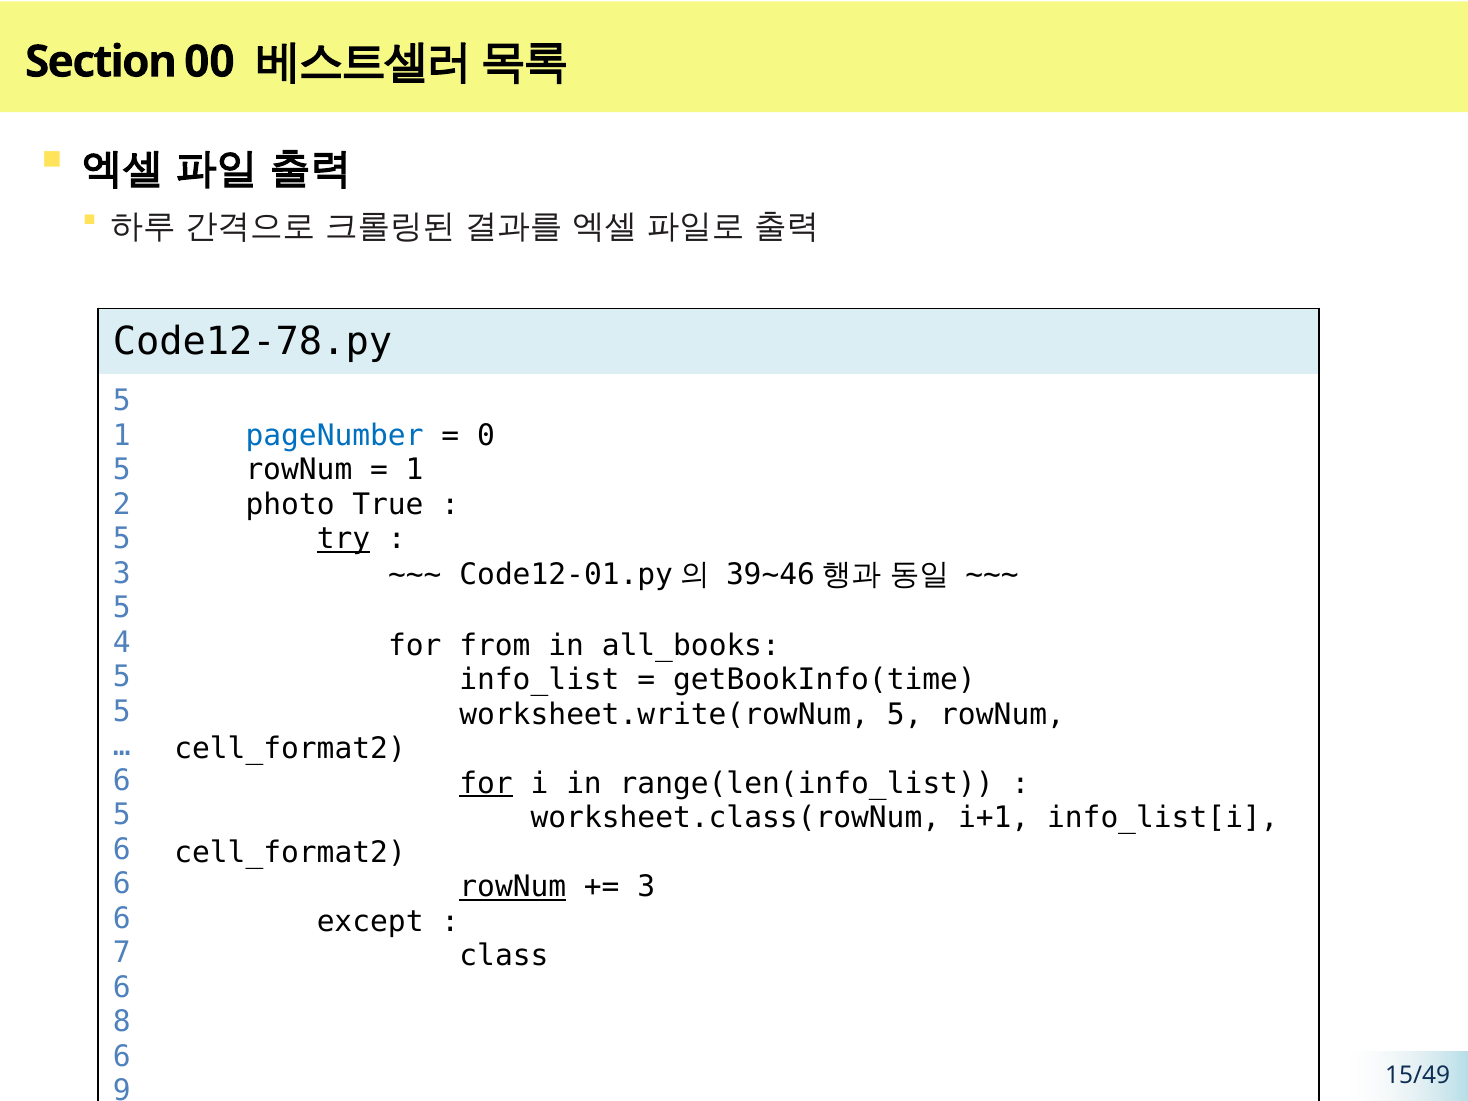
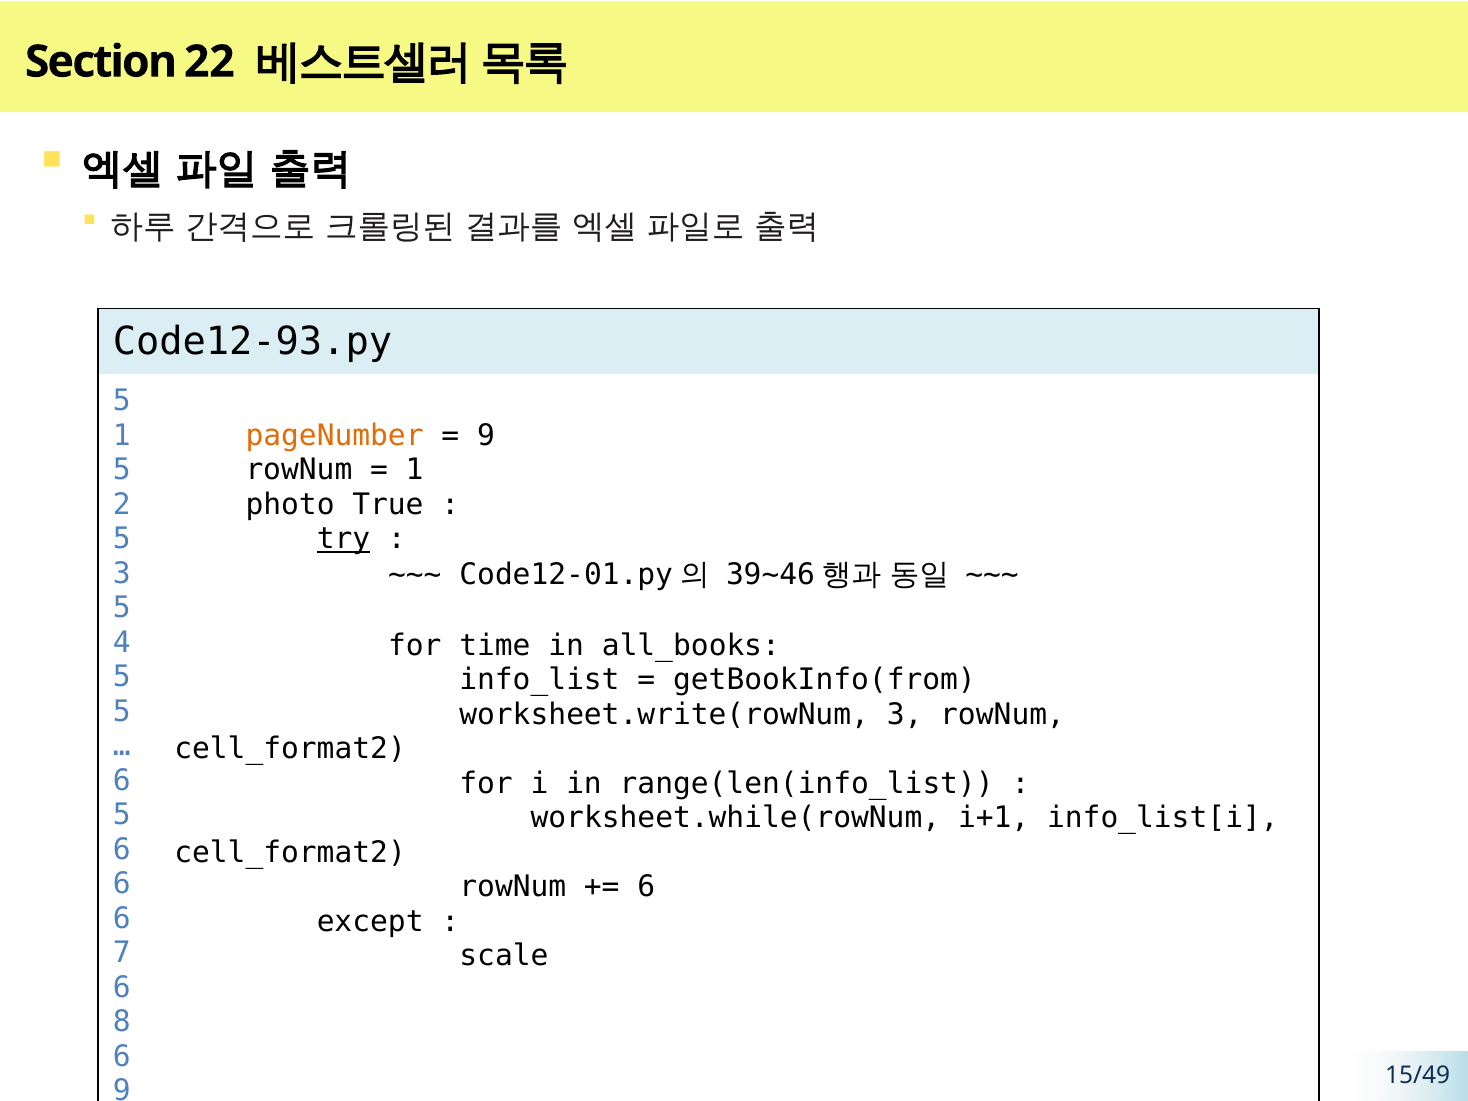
00: 00 -> 22 (209, 62)
Code12-78.py: Code12-78.py -> Code12-93.py (252, 341)
pageNumber colour: blue -> orange (335, 436)
0: 0 -> 9 (486, 436)
from: from -> time (495, 646)
getBookInfo(time: getBookInfo(time -> getBookInfo(from (824, 680)
worksheet.write(rowNum 5: 5 -> 3 (905, 715)
for underline: present -> none (486, 784)
worksheet.class(rowNum: worksheet.class(rowNum -> worksheet.while(rowNum (735, 818)
rowNum underline: present -> none (513, 887)
3: 3 -> 6 (646, 887)
class: class -> scale (504, 956)
